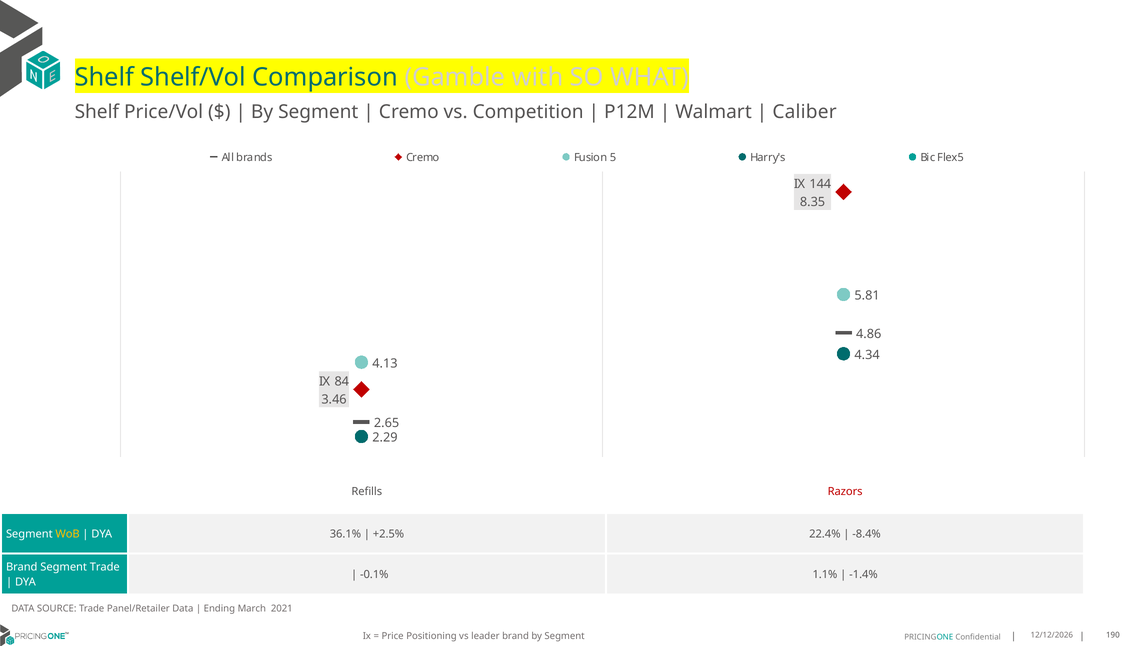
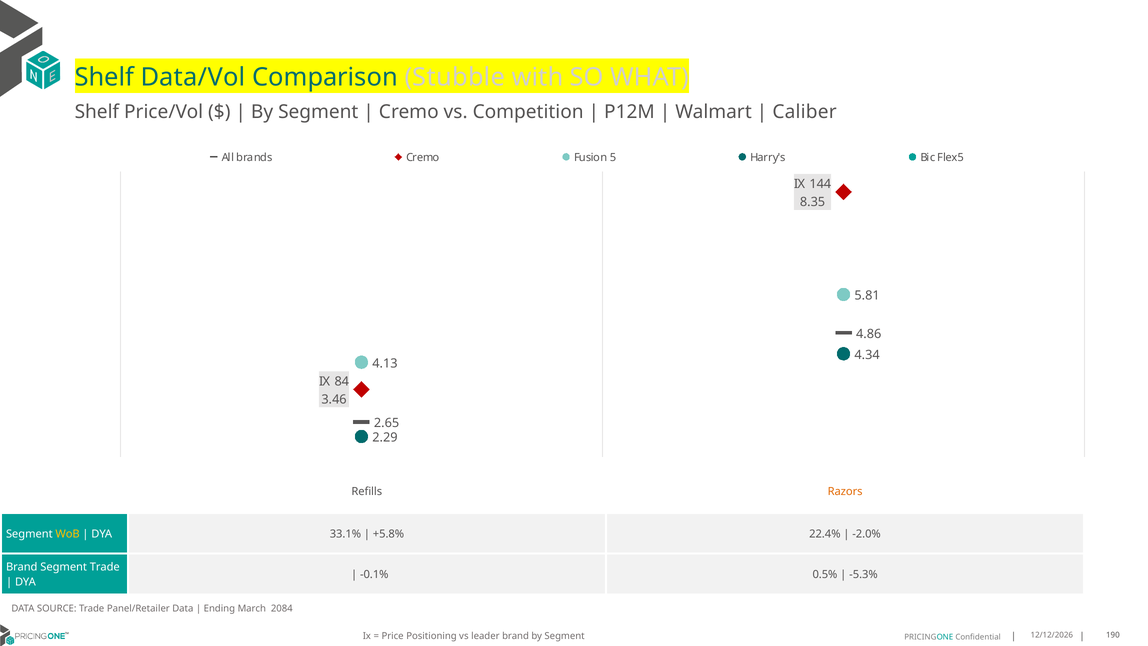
Shelf/Vol: Shelf/Vol -> Data/Vol (193, 77)
Gamble: Gamble -> Stubble (455, 77)
Razors colour: red -> orange (845, 491)
36.1%: 36.1% -> 33.1% (345, 534)
+2.5%: +2.5% -> +5.8% (388, 534)
-8.4%: -8.4% -> -2.0% (867, 534)
1.1%: 1.1% -> 0.5% (825, 574)
-1.4%: -1.4% -> -5.3% (863, 574)
2021: 2021 -> 2084 (282, 608)
